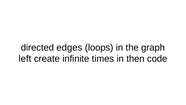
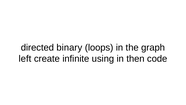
edges: edges -> binary (69, 47)
times: times -> using (103, 59)
